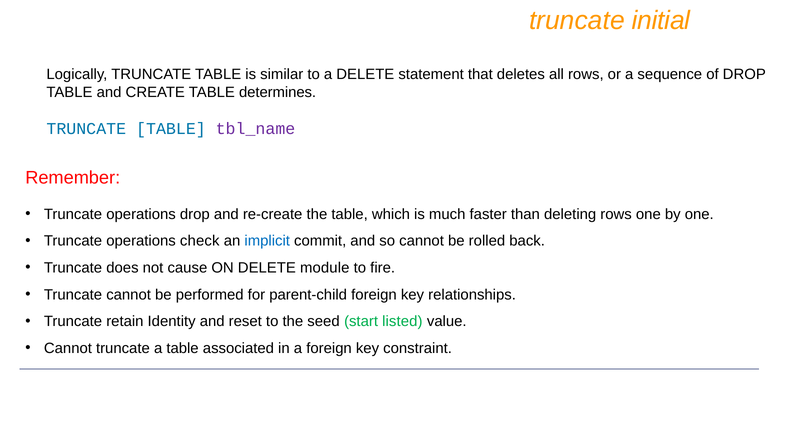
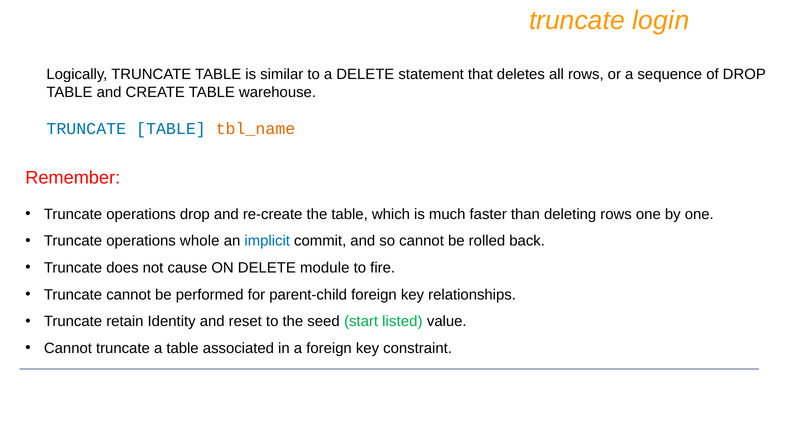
initial: initial -> login (661, 21)
determines: determines -> warehouse (278, 92)
tbl_name colour: purple -> orange (255, 129)
check: check -> whole (200, 241)
